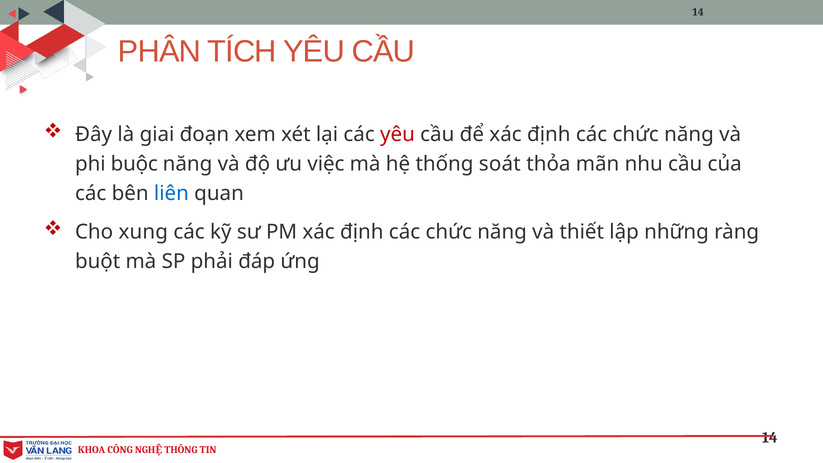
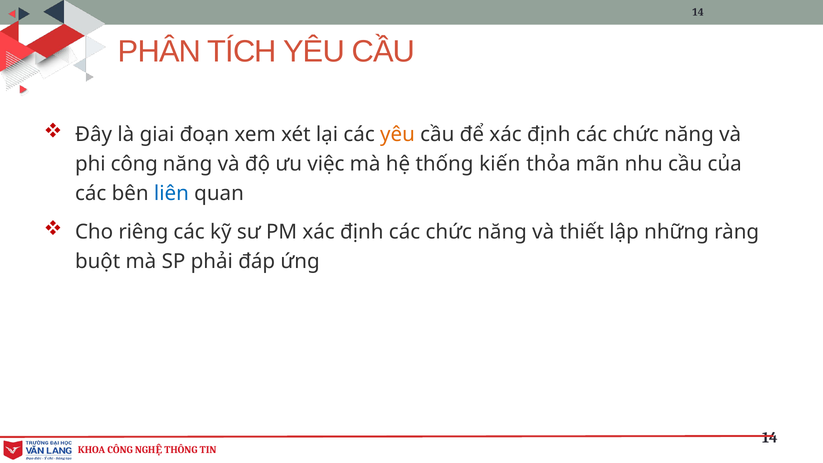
yêu colour: red -> orange (398, 134)
phi buộc: buộc -> công (134, 164)
soát: soát -> kiến (500, 164)
xung: xung -> riêng (143, 232)
